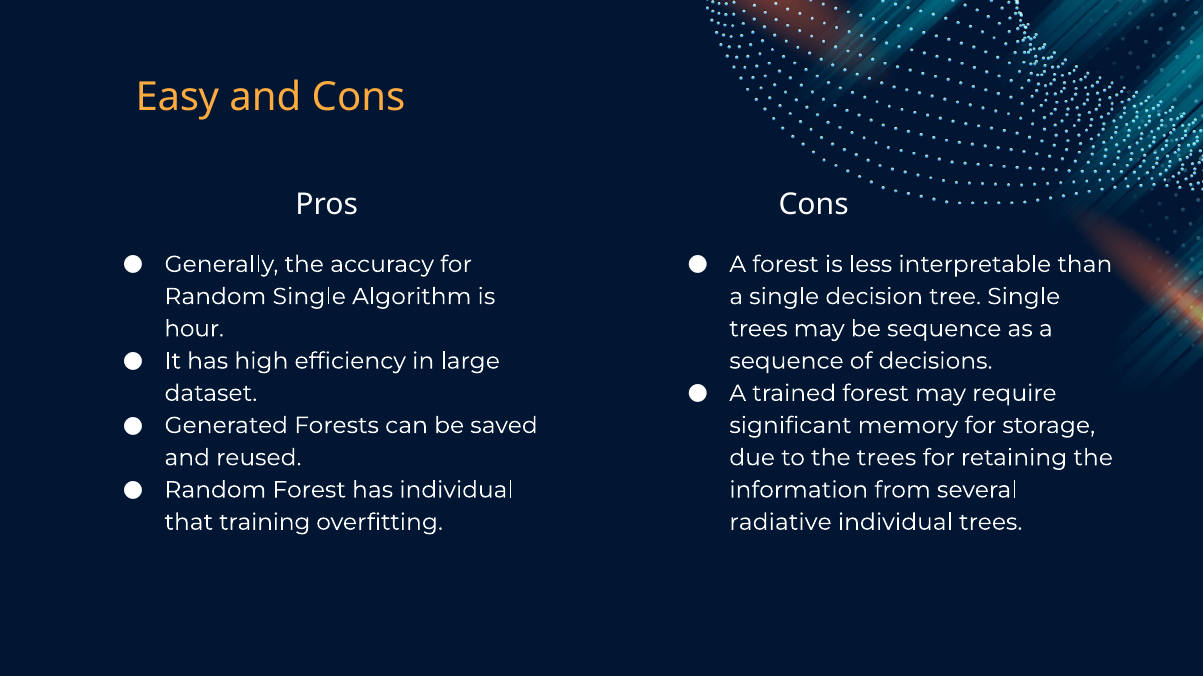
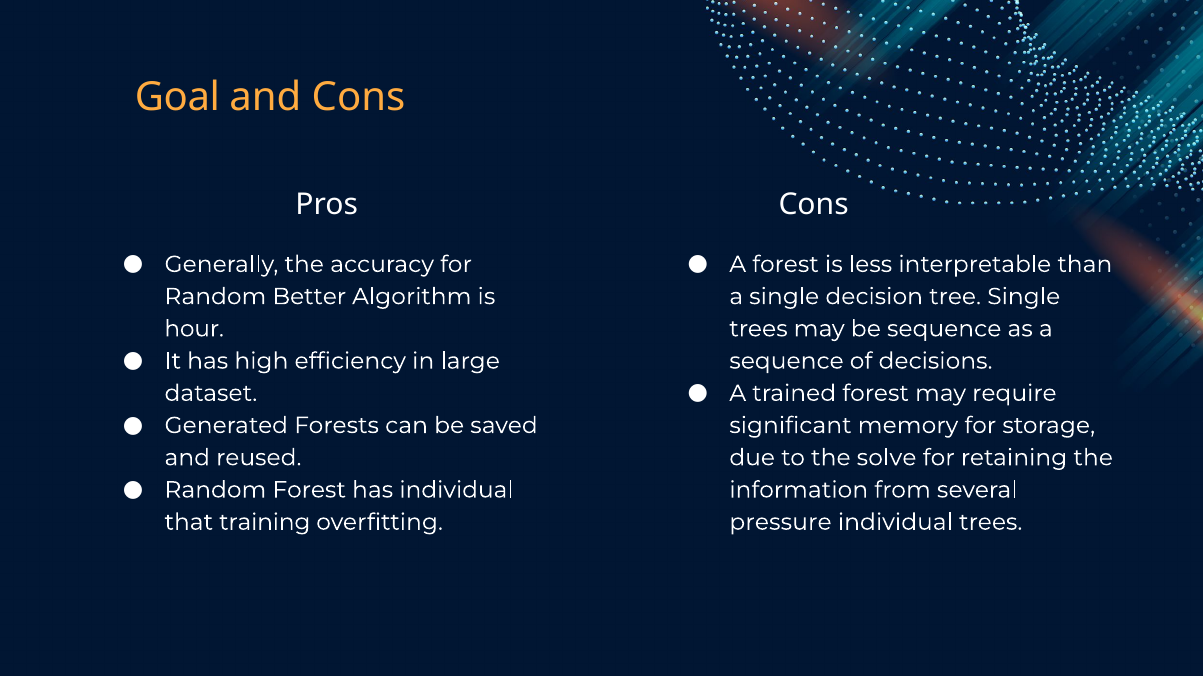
Easy: Easy -> Goal (177, 97)
Random Single: Single -> Better (309, 297)
the trees: trees -> solve (887, 458)
radiative: radiative -> pressure (780, 523)
